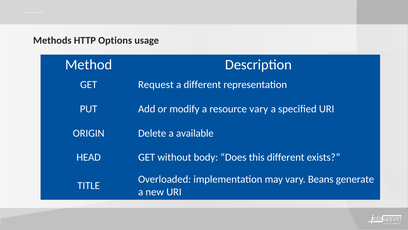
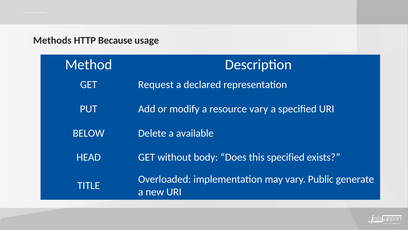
Options: Options -> Because (115, 40)
a different: different -> declared (202, 85)
ORIGIN: ORIGIN -> BELOW (89, 133)
this different: different -> specified (286, 157)
Beans: Beans -> Public (321, 179)
